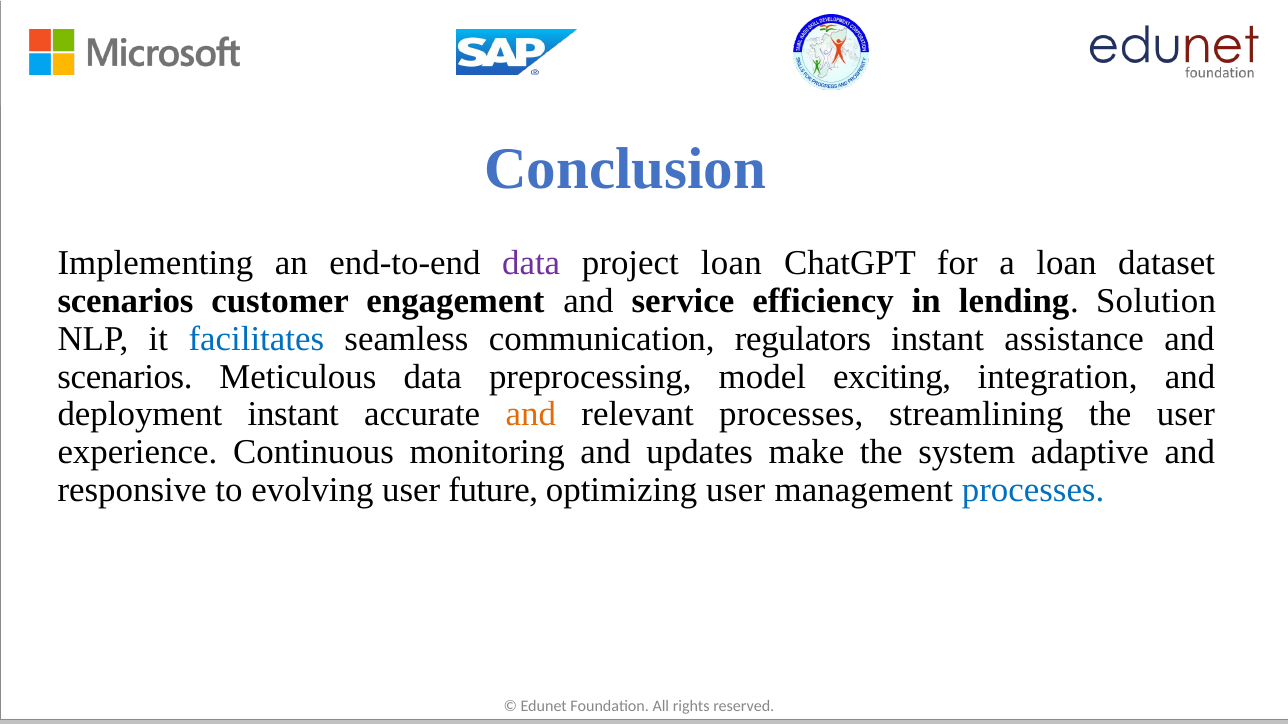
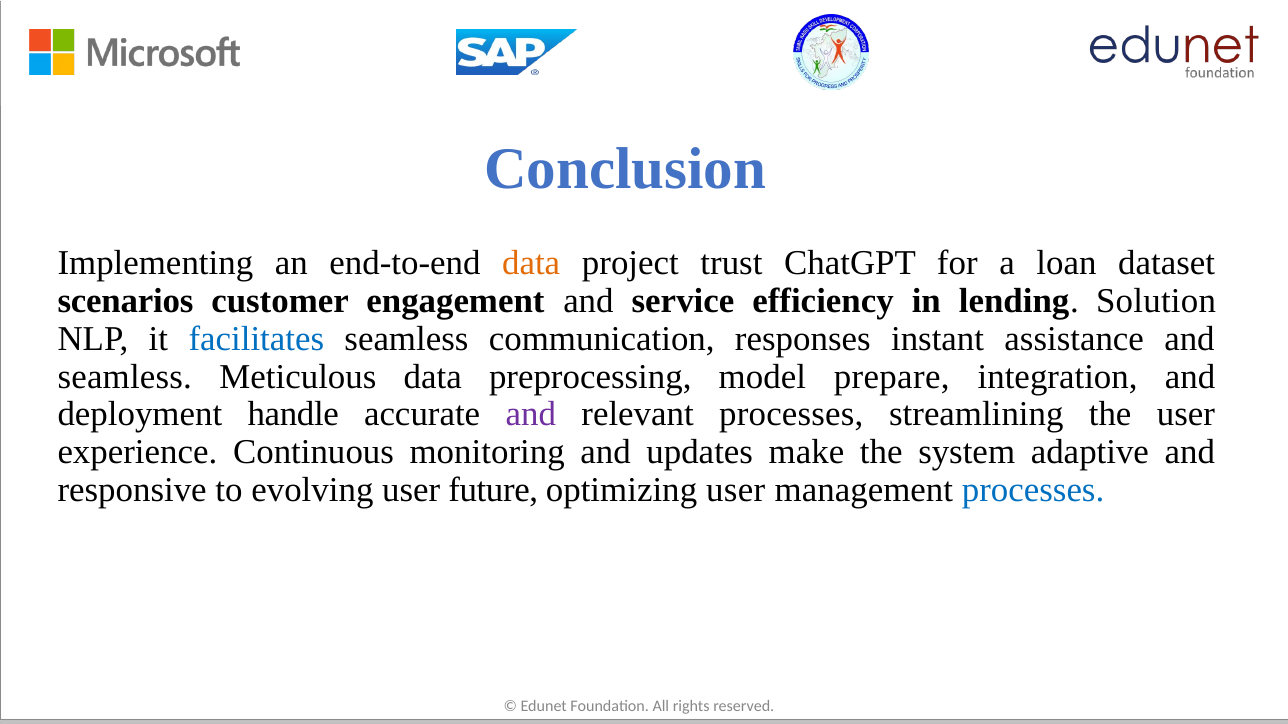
data colour: purple -> orange (531, 264)
project loan: loan -> trust (731, 264)
regulators: regulators -> responses (803, 339)
scenarios: scenarios -> seamless (125, 377)
exciting: exciting -> prepare (892, 377)
deployment instant: instant -> handle (293, 415)
and colour: orange -> purple (531, 415)
